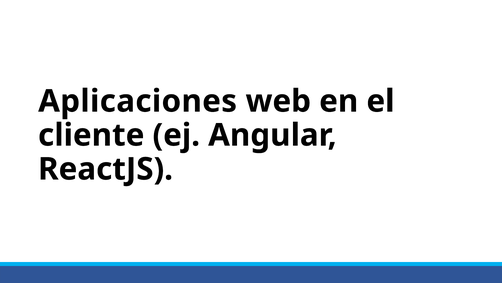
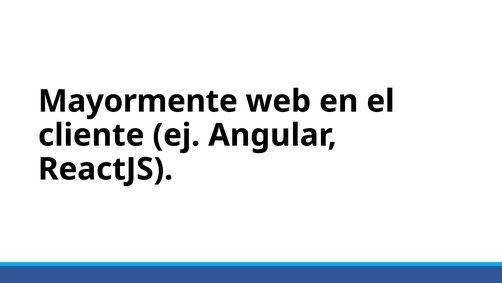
Aplicaciones: Aplicaciones -> Mayormente (138, 101)
